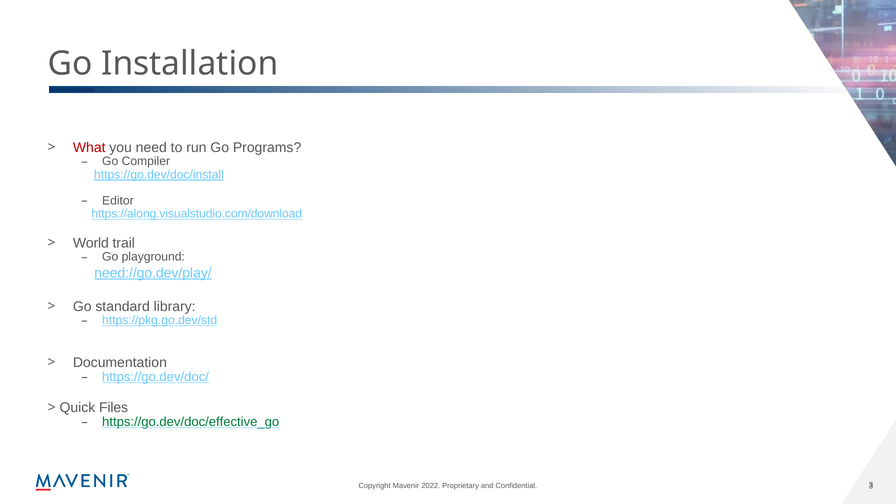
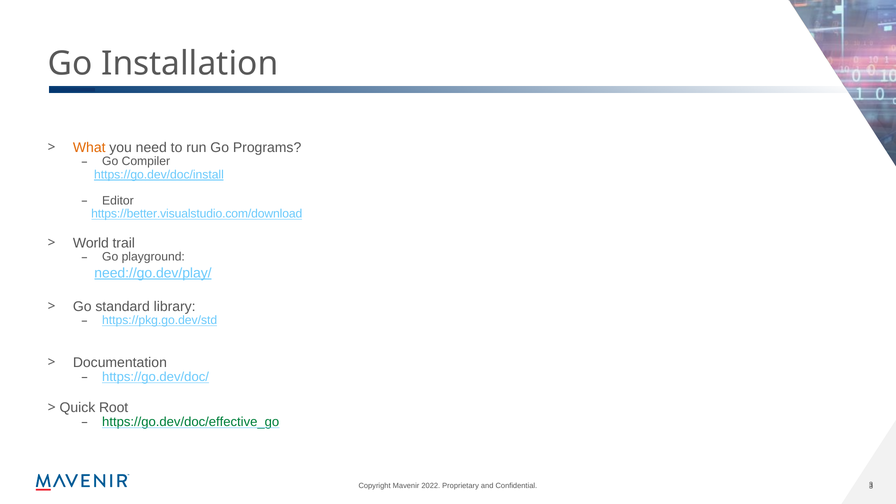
What colour: red -> orange (89, 147)
https://along.visualstudio.com/download: https://along.visualstudio.com/download -> https://better.visualstudio.com/download (197, 214)
Files: Files -> Root (114, 408)
